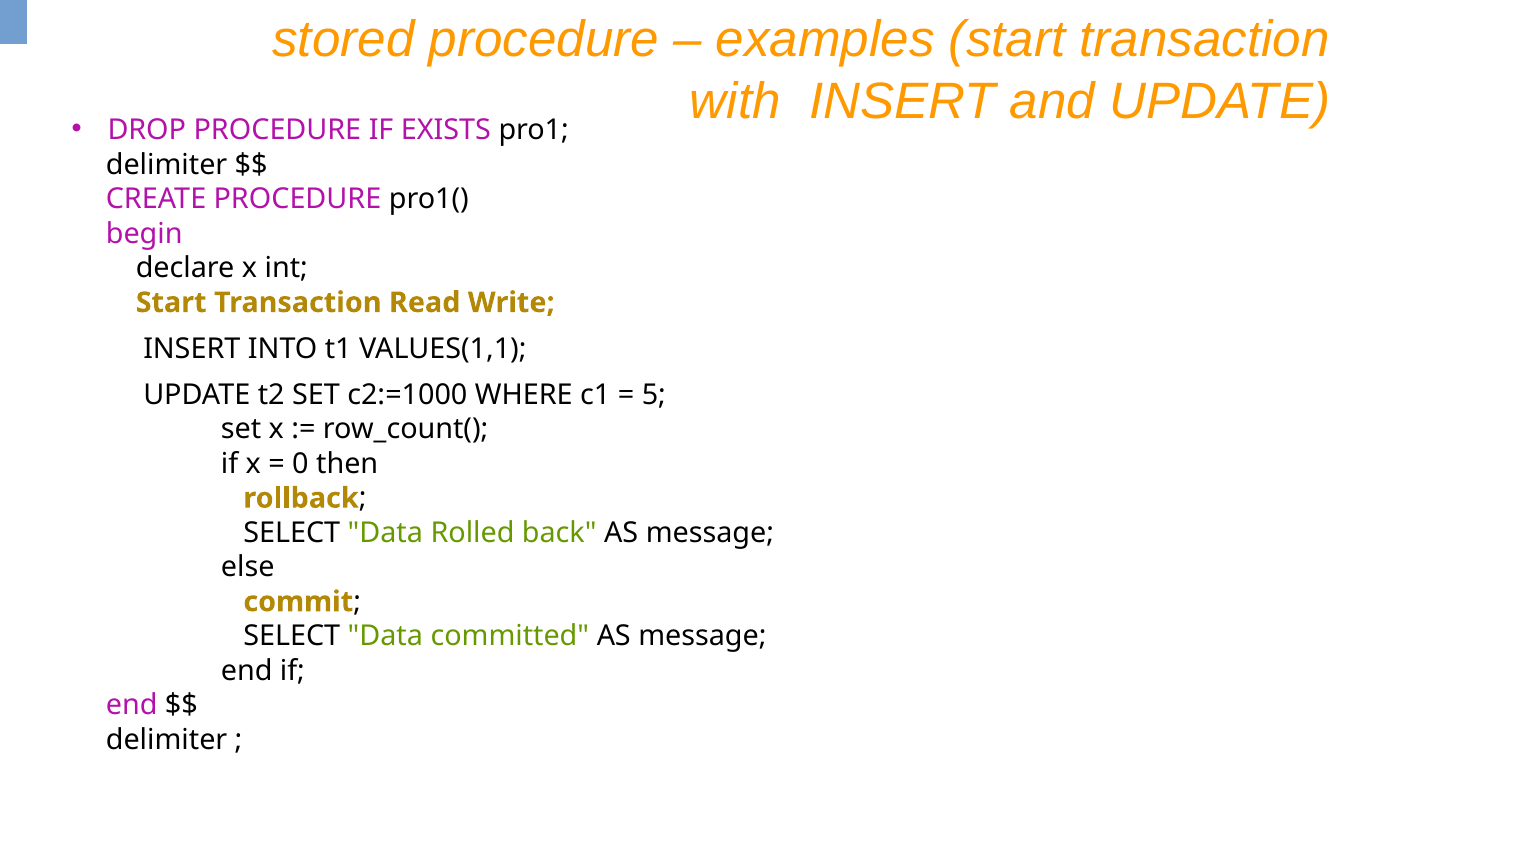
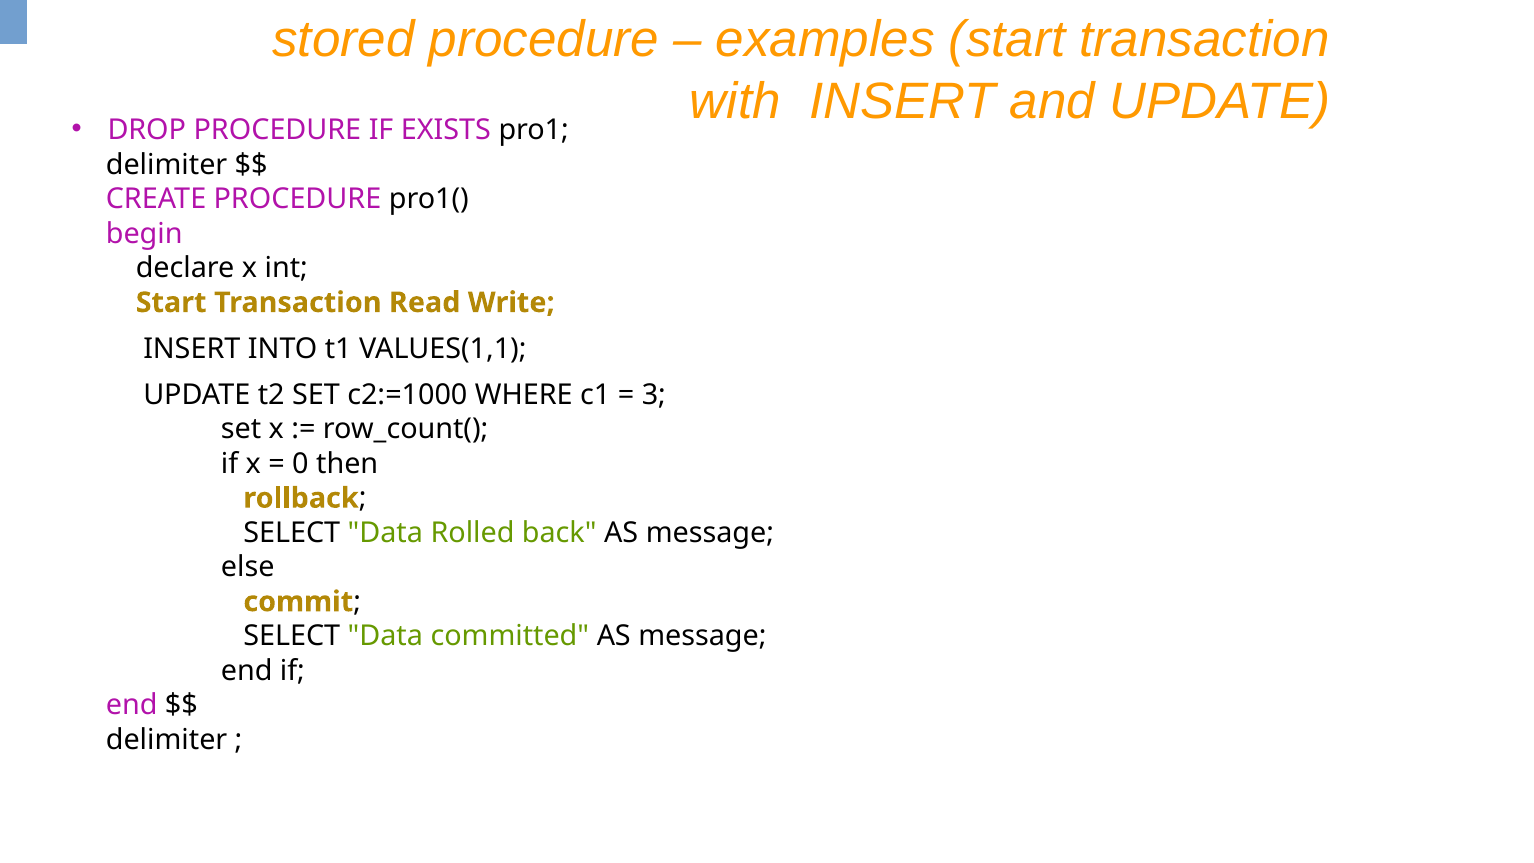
5: 5 -> 3 (654, 395)
